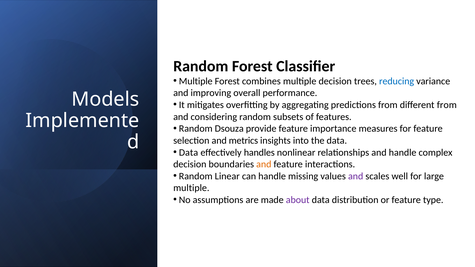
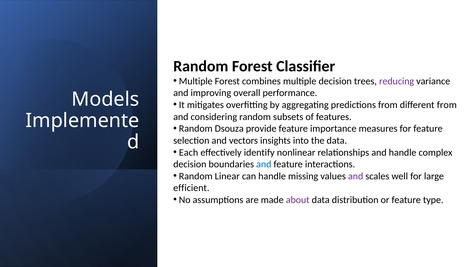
reducing colour: blue -> purple (397, 81)
metrics: metrics -> vectors (243, 141)
Data: Data -> Each (189, 153)
handles: handles -> identify (259, 153)
and colour: orange -> blue (264, 164)
multiple: multiple -> efficient (191, 188)
